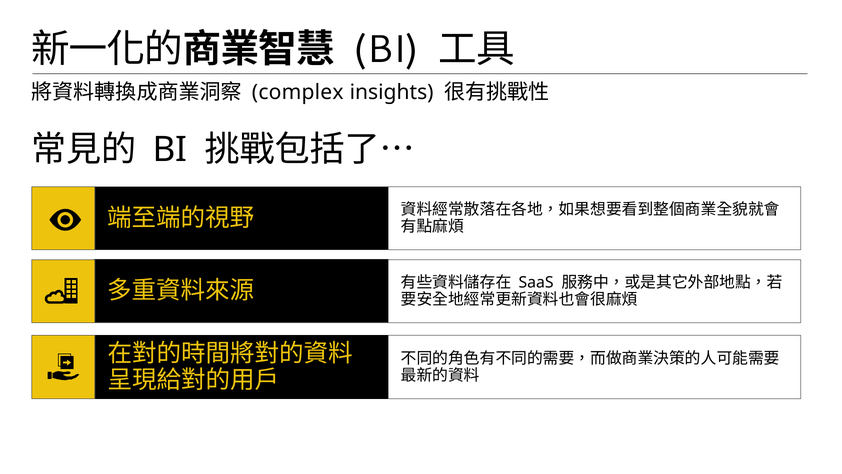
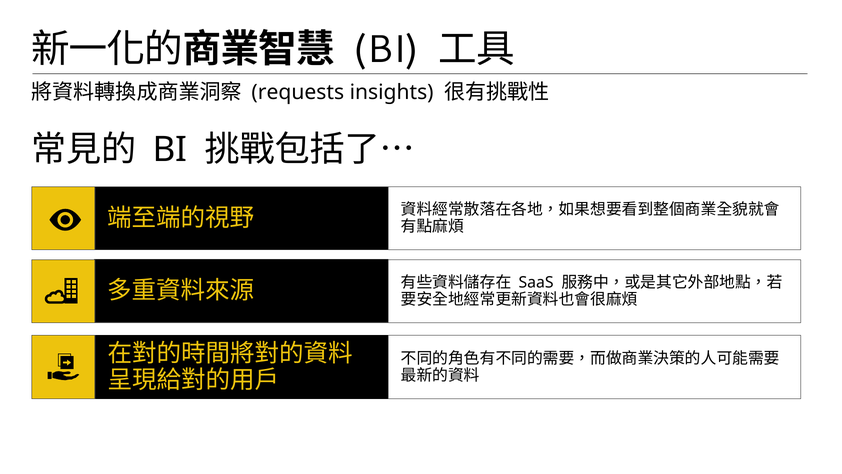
complex: complex -> requests (298, 92)
